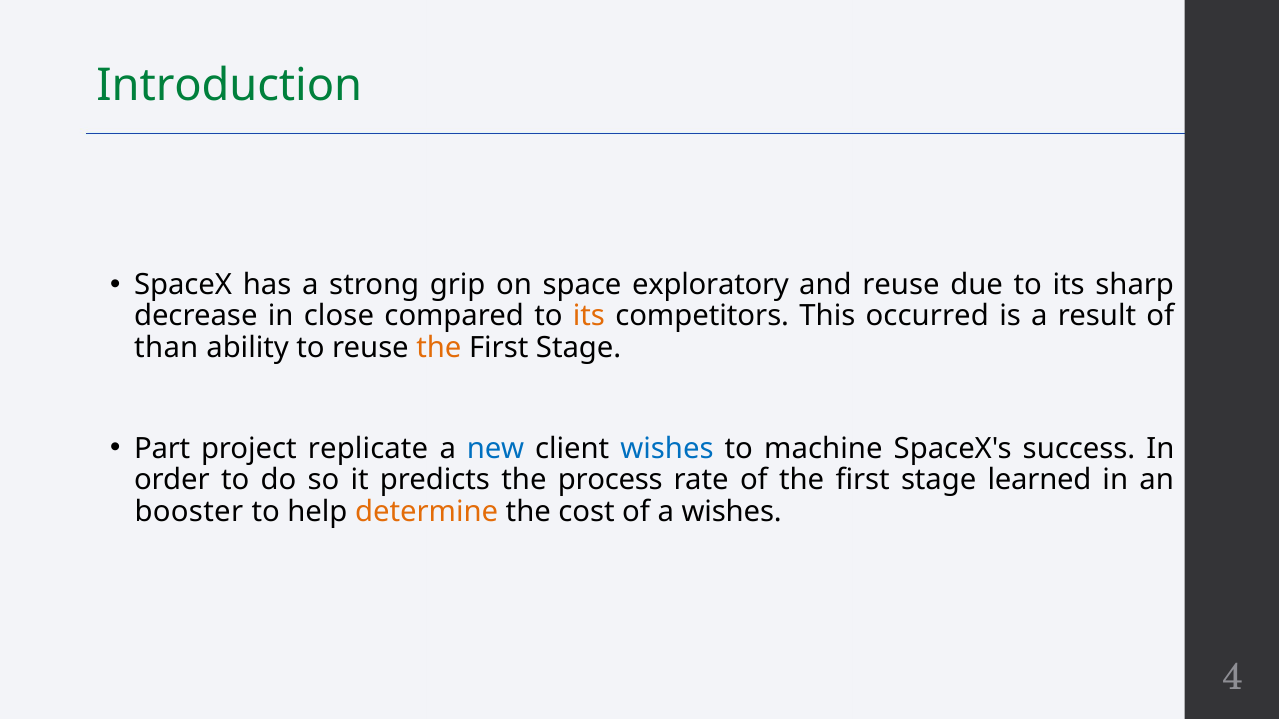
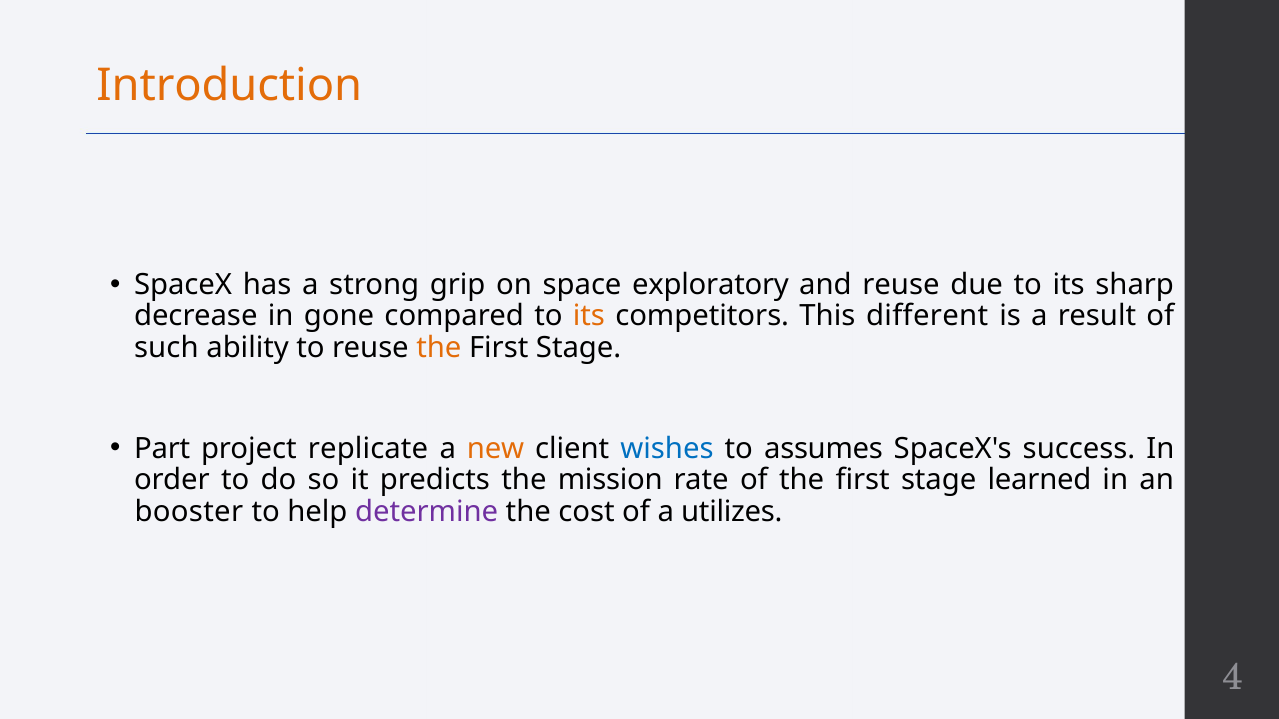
Introduction colour: green -> orange (229, 85)
close: close -> gone (339, 317)
occurred: occurred -> different (927, 317)
than: than -> such (166, 348)
new colour: blue -> orange (496, 449)
machine: machine -> assumes (824, 449)
process: process -> mission (610, 480)
determine colour: orange -> purple (427, 512)
a wishes: wishes -> utilizes (732, 512)
